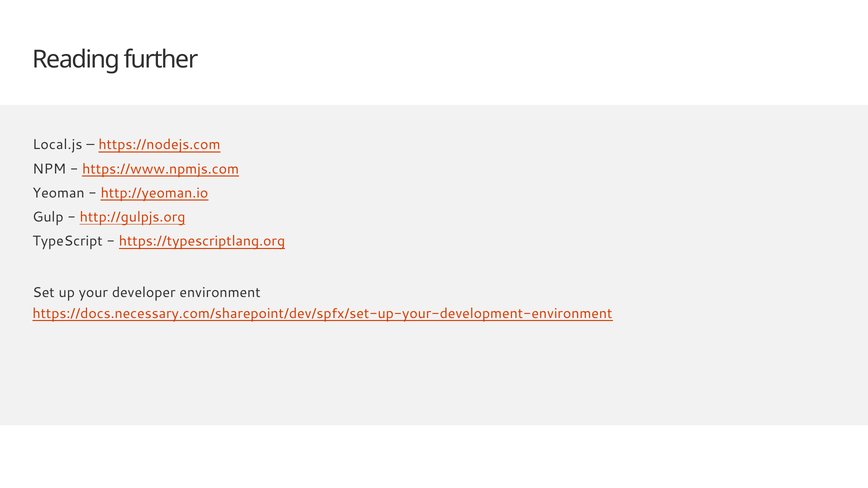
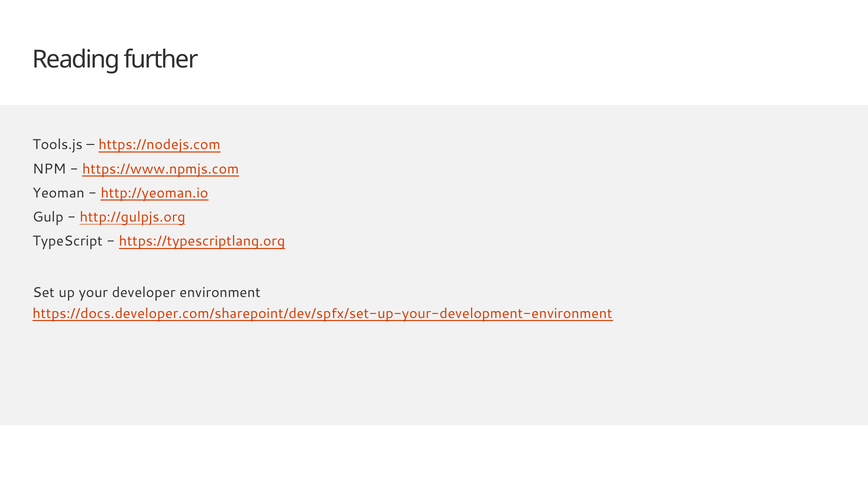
Local.js: Local.js -> Tools.js (58, 145)
https://docs.necessary.com/sharepoint/dev/spfx/set-up-your-development-environment: https://docs.necessary.com/sharepoint/dev/spfx/set-up-your-development-environment -> https://docs.developer.com/sharepoint/dev/spfx/set-up-your-development-environment (322, 314)
